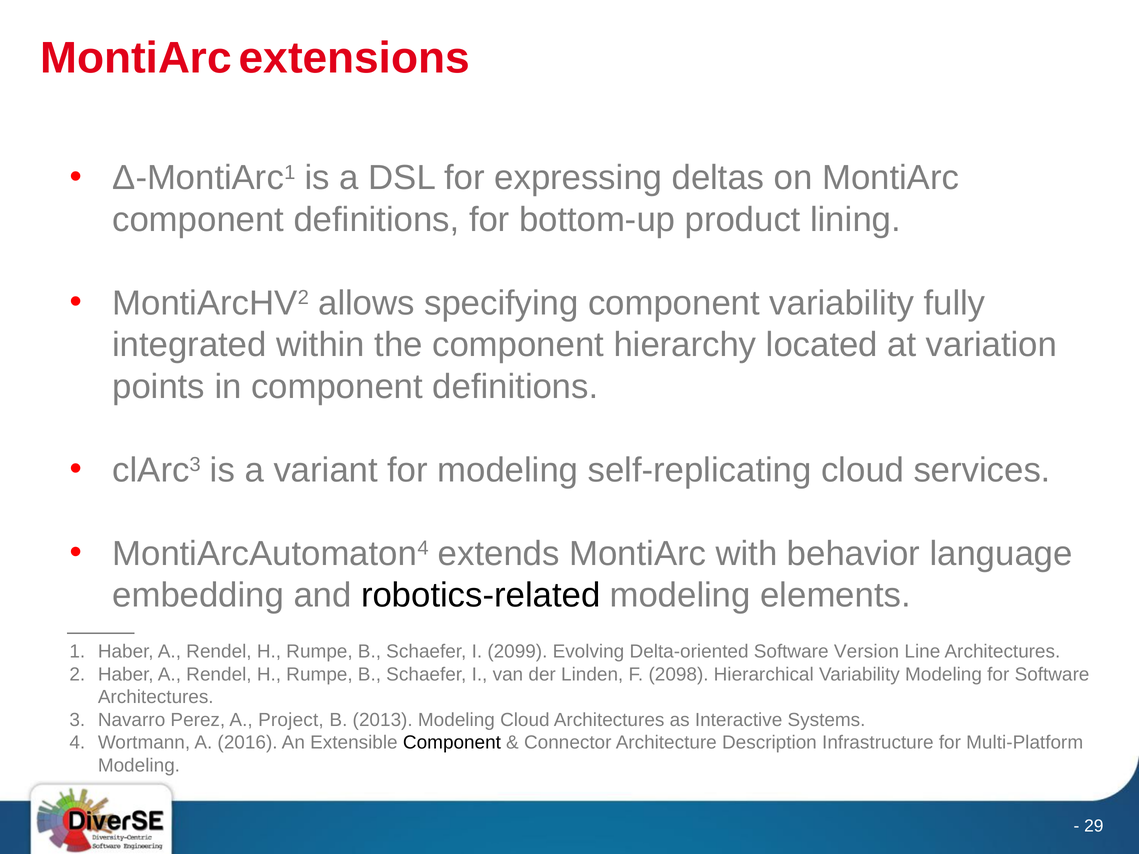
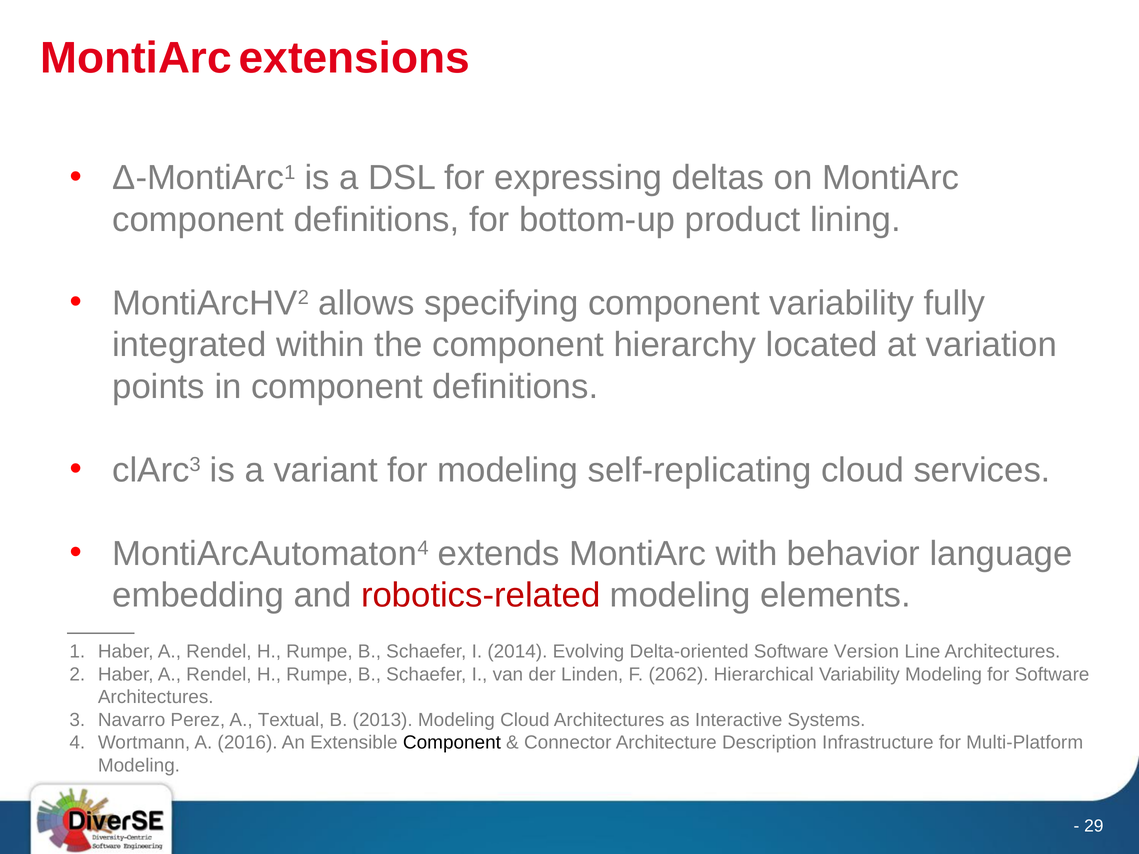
robotics-related colour: black -> red (481, 596)
2099: 2099 -> 2014 (517, 652)
2098: 2098 -> 2062 (679, 674)
Project: Project -> Textual (291, 720)
